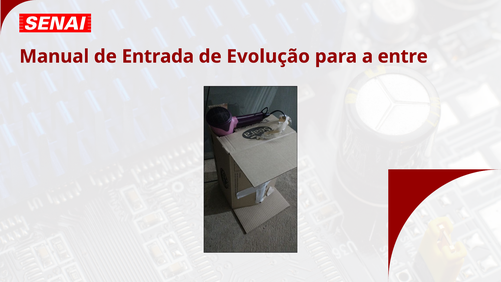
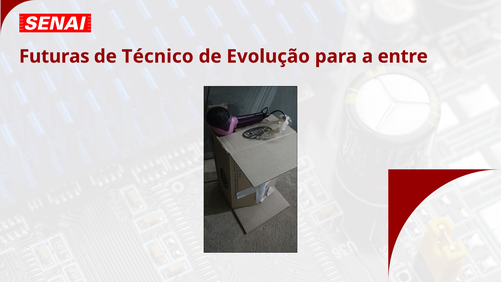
Manual: Manual -> Futuras (54, 56)
Entrada: Entrada -> Técnico (158, 56)
